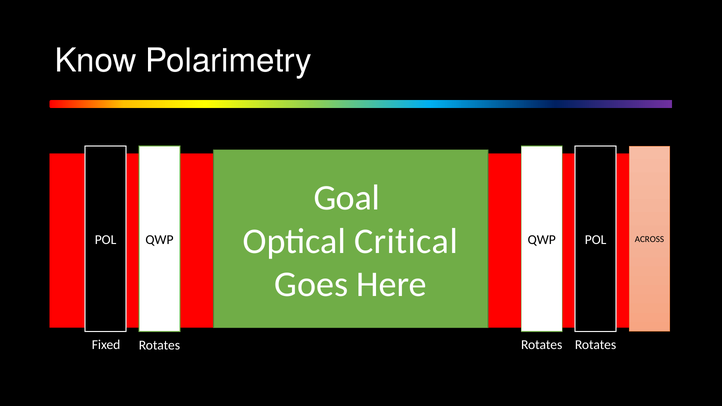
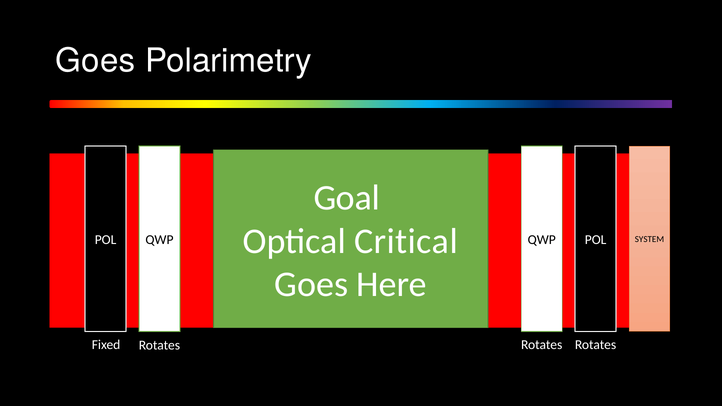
Know: Know -> Goes (95, 61)
ACROSS: ACROSS -> SYSTEM (649, 239)
